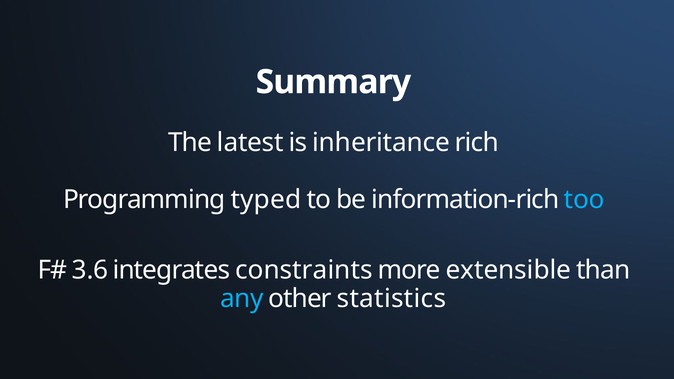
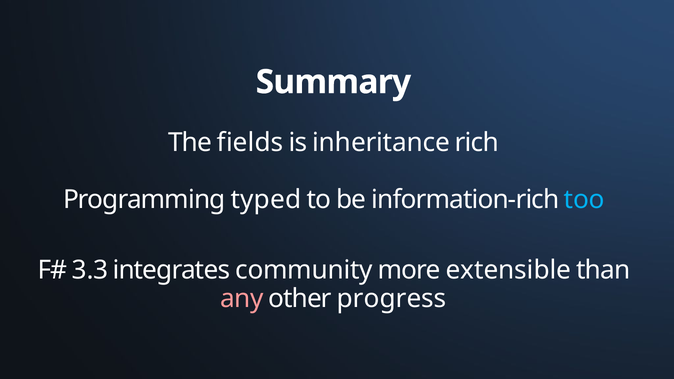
latest: latest -> fields (250, 143)
3.6: 3.6 -> 3.3 (90, 270)
constraints: constraints -> community (304, 270)
any colour: light blue -> pink (242, 299)
statistics: statistics -> progress (392, 299)
